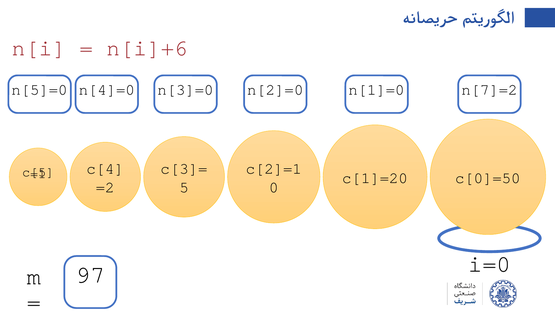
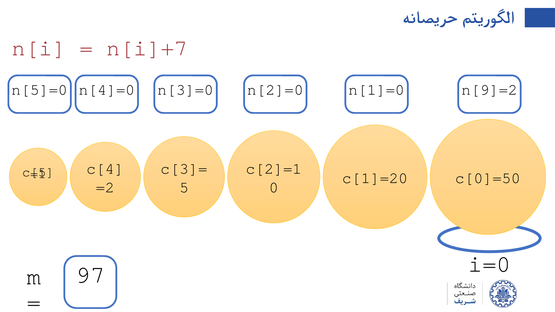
n[i]+6: n[i]+6 -> n[i]+7 (147, 48)
n[7]=2: n[7]=2 -> n[9]=2 (489, 90)
